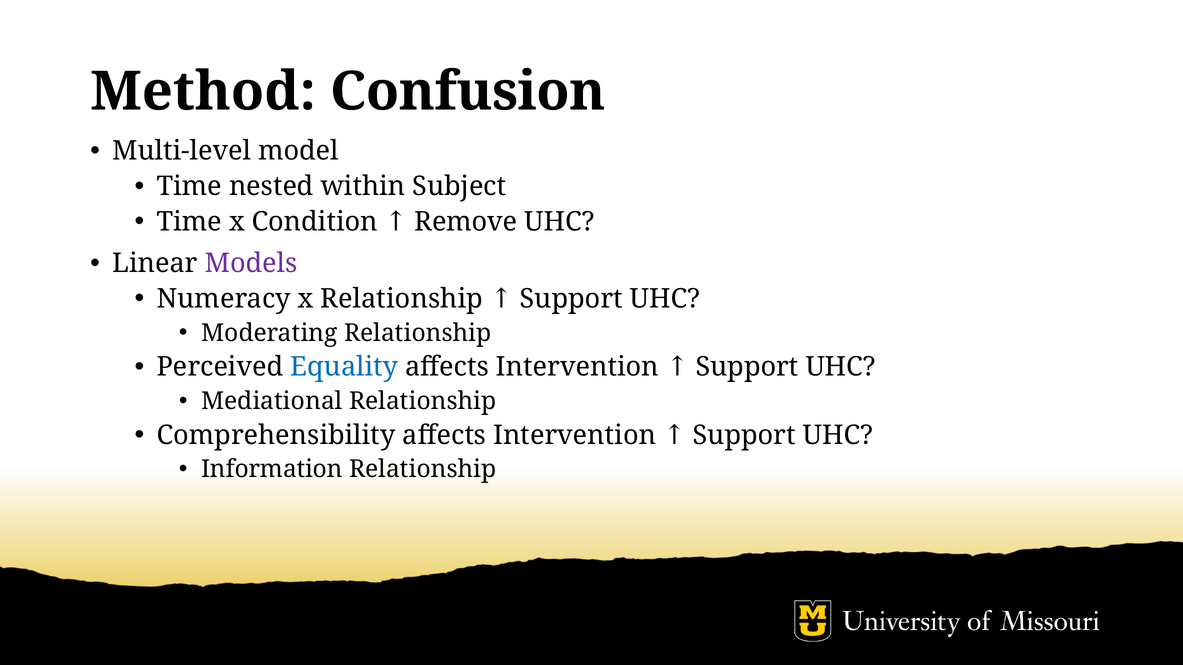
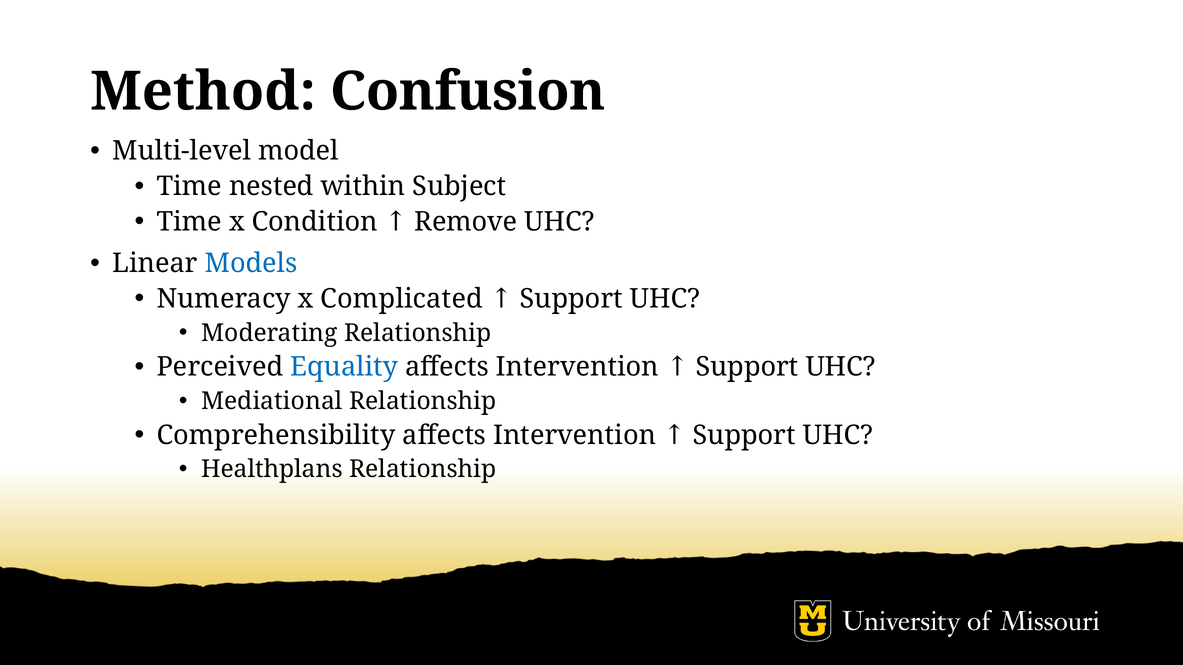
Models colour: purple -> blue (251, 264)
x Relationship: Relationship -> Complicated (402, 299)
Information: Information -> Healthplans (272, 470)
